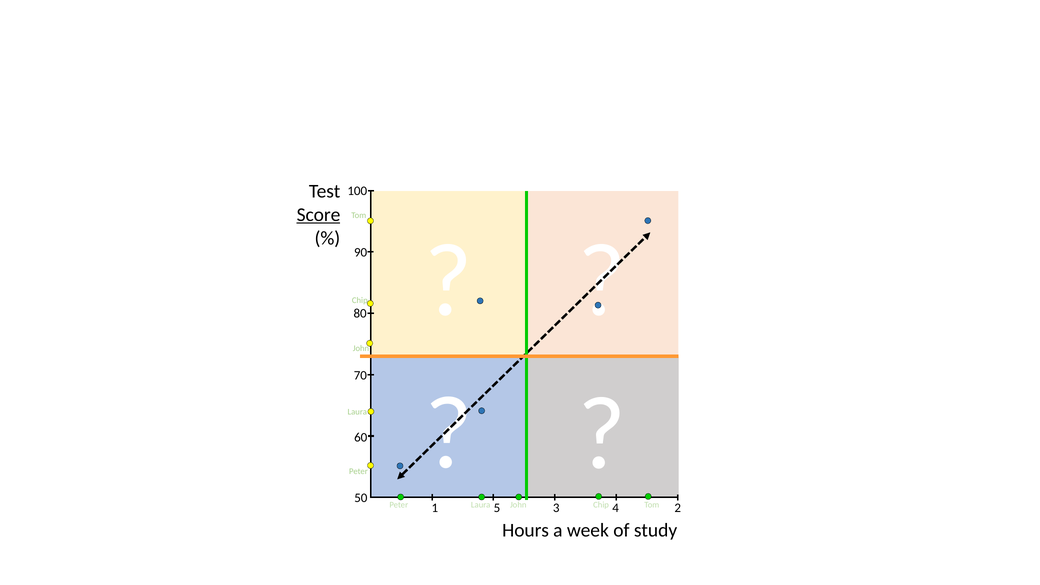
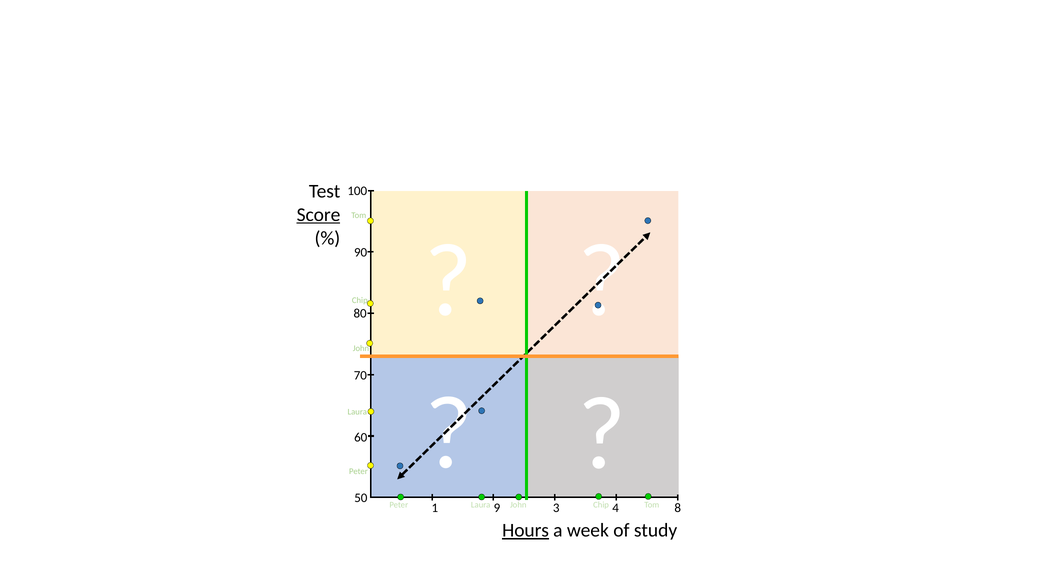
5: 5 -> 9 (497, 508)
2: 2 -> 8 (678, 508)
Hours underline: none -> present (526, 530)
